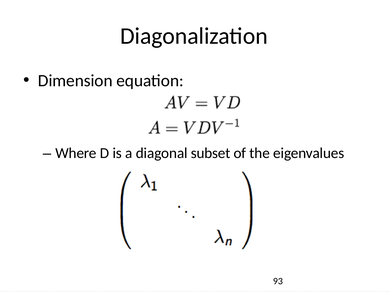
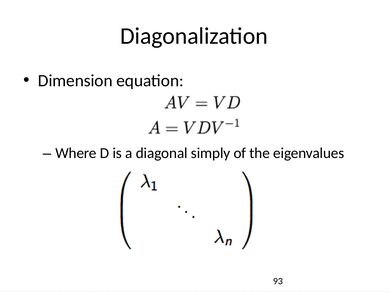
subset: subset -> simply (211, 153)
